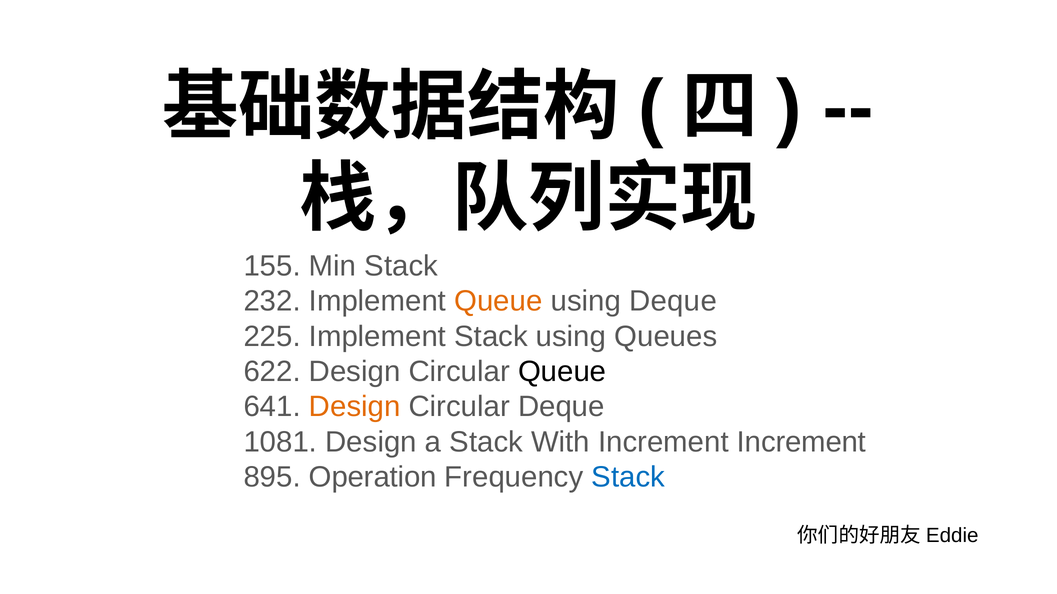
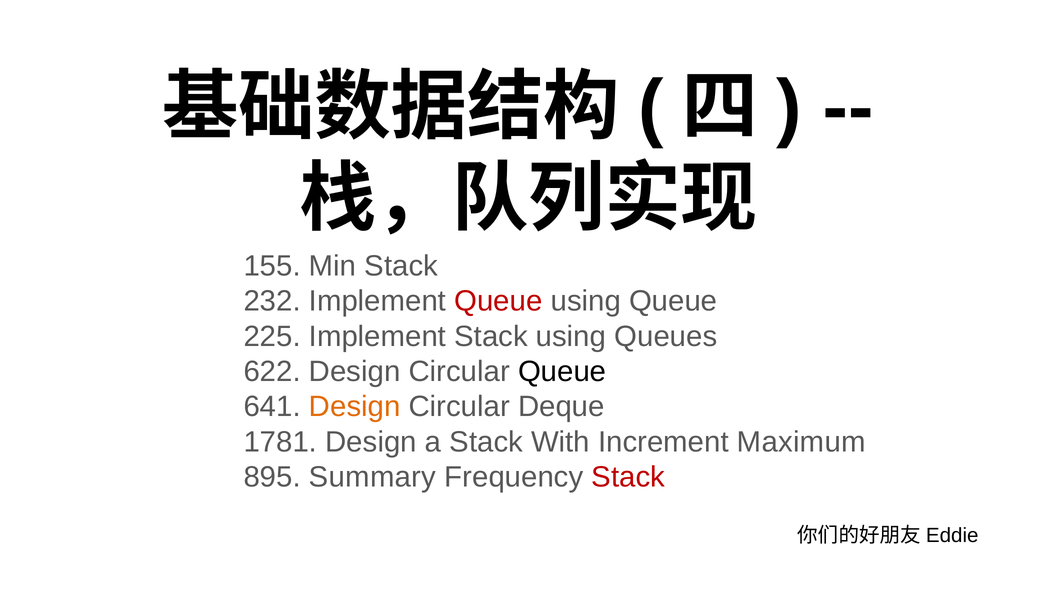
Queue colour: orange -> red (498, 301)
using Deque: Deque -> Queue (673, 301)
1081: 1081 -> 1781 (280, 442)
Increment Increment: Increment -> Maximum (801, 442)
Operation: Operation -> Summary (373, 478)
Stack colour: blue -> red (628, 478)
